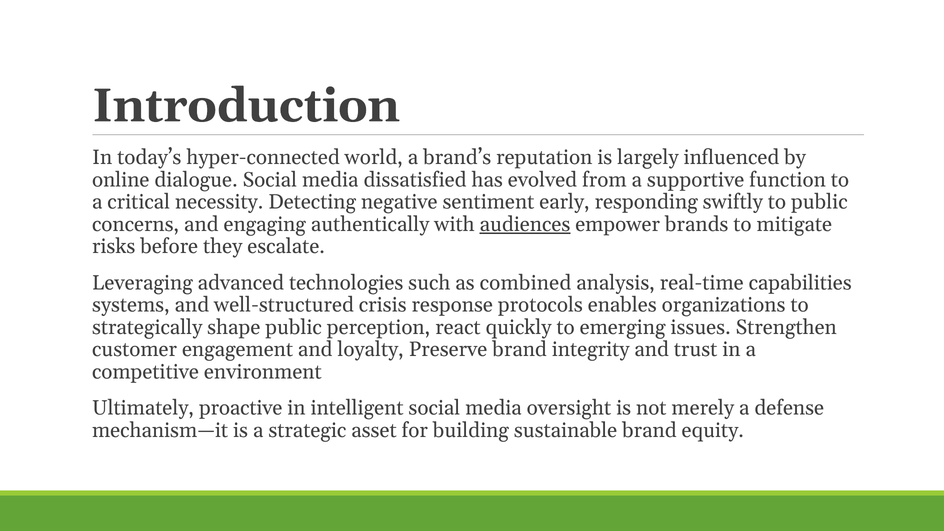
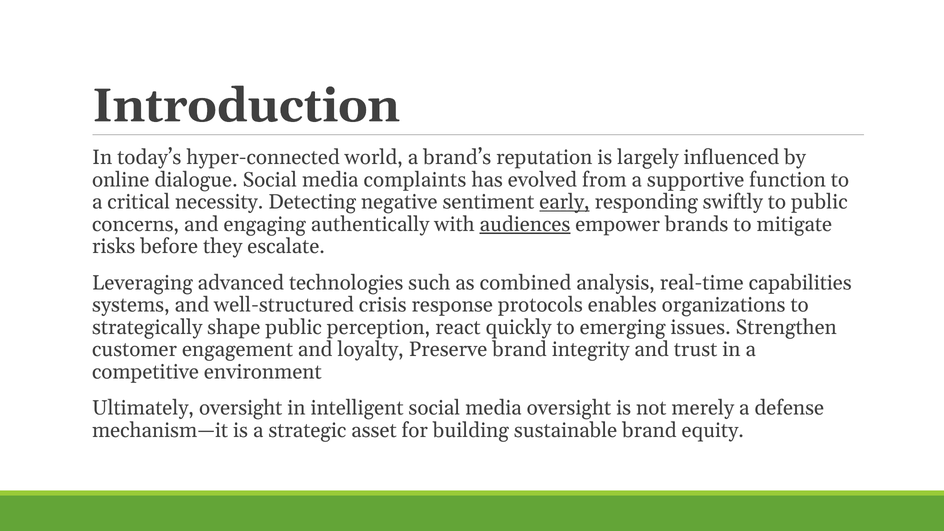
dissatisfied: dissatisfied -> complaints (415, 180)
early underline: none -> present (564, 202)
Ultimately proactive: proactive -> oversight (241, 408)
